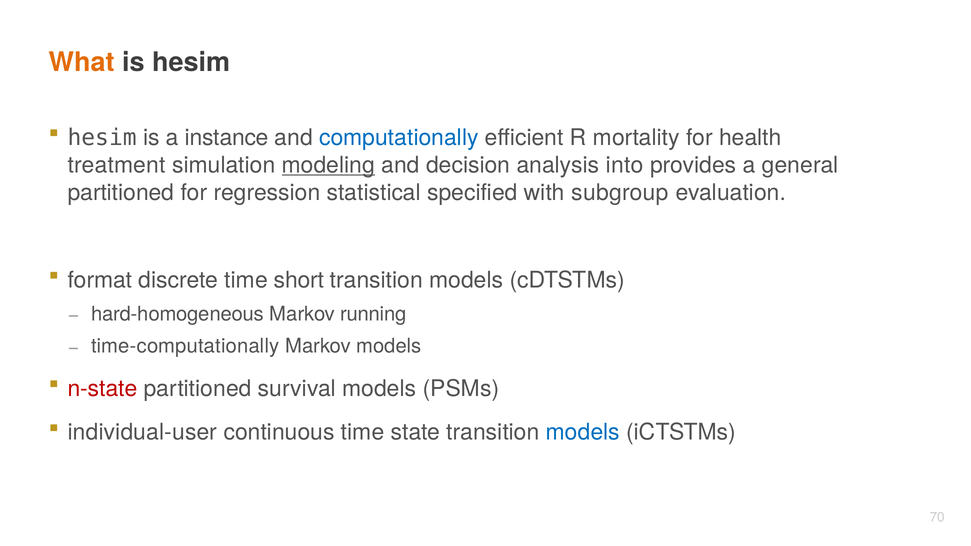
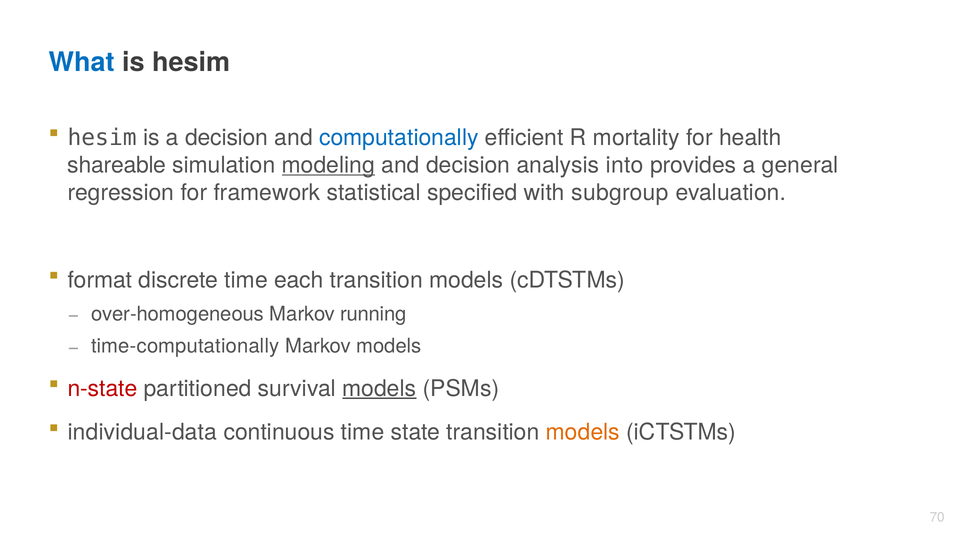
What colour: orange -> blue (82, 63)
a instance: instance -> decision (227, 138)
treatment: treatment -> shareable (117, 165)
partitioned: partitioned -> regression (121, 193)
regression: regression -> framework (267, 193)
short: short -> each (299, 280)
hard-homogeneous: hard-homogeneous -> over-homogeneous (177, 314)
models underline: none -> present (379, 389)
individual-user: individual-user -> individual-data (142, 432)
models colour: blue -> orange (583, 432)
